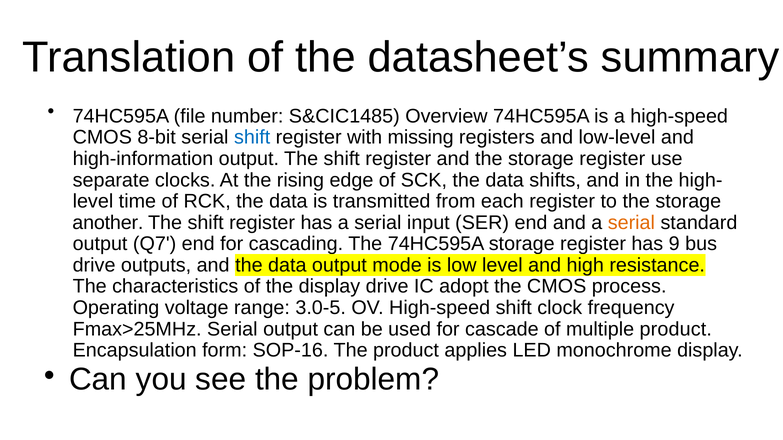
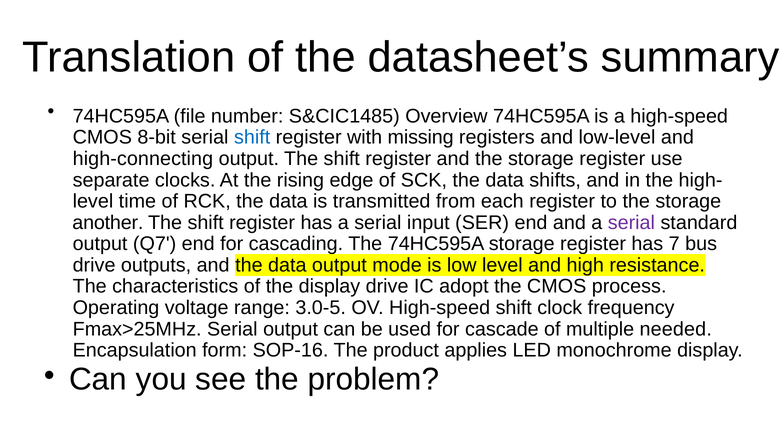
high-information: high-information -> high-connecting (143, 159)
serial colour: orange -> purple (631, 223)
9: 9 -> 7 (674, 244)
multiple product: product -> needed (676, 329)
